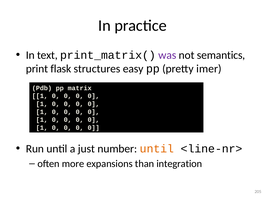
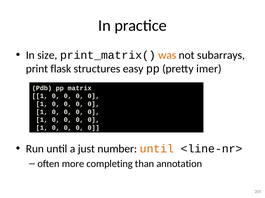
text: text -> size (47, 55)
was colour: purple -> orange (167, 55)
semantics: semantics -> subarrays (221, 55)
expansions: expansions -> completing (110, 164)
integration: integration -> annotation (179, 164)
